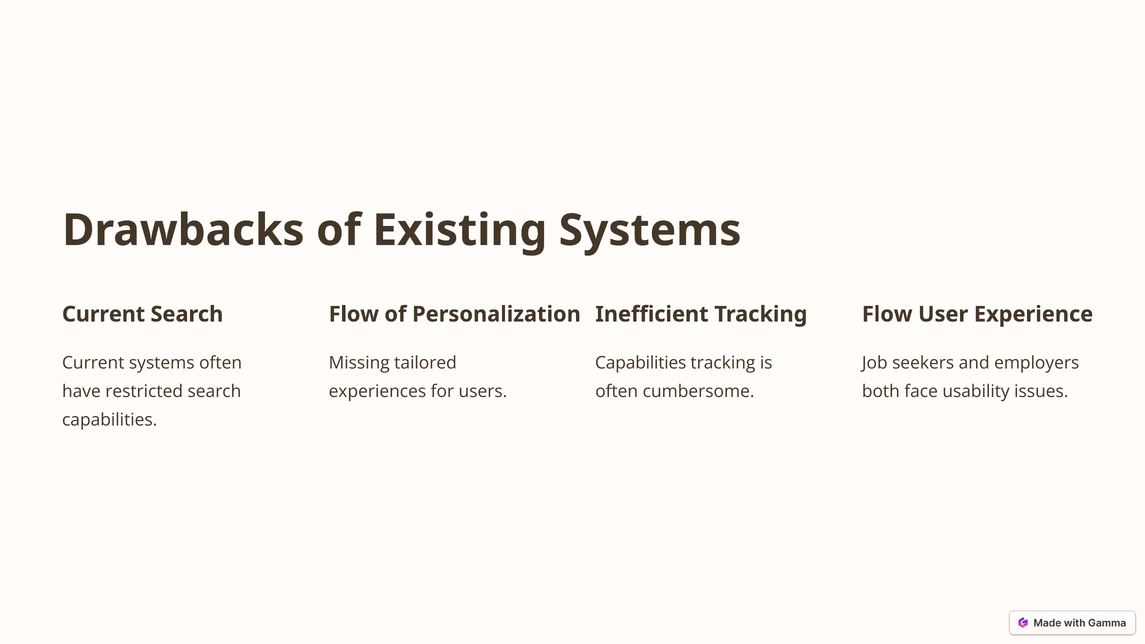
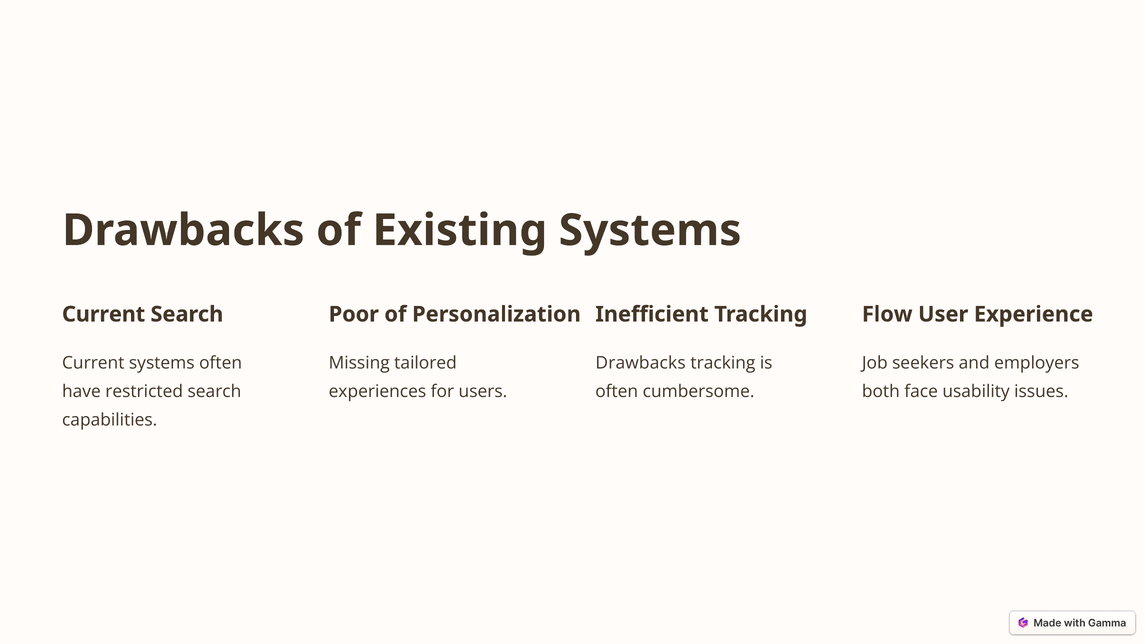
Flow: Flow -> Poor (354, 314)
Capabilities: Capabilities -> Drawbacks (641, 363)
